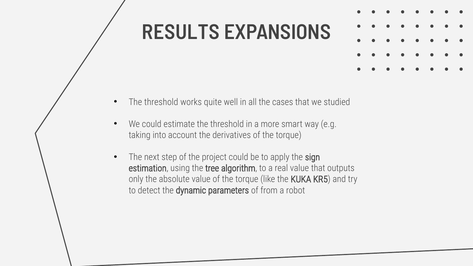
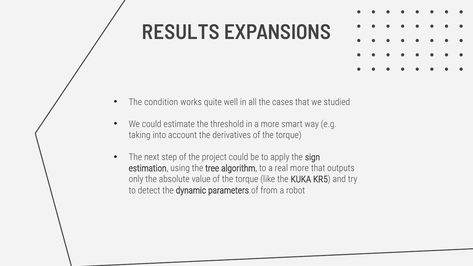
threshold: threshold -> condition (161, 102)
real value: value -> more (299, 168)
